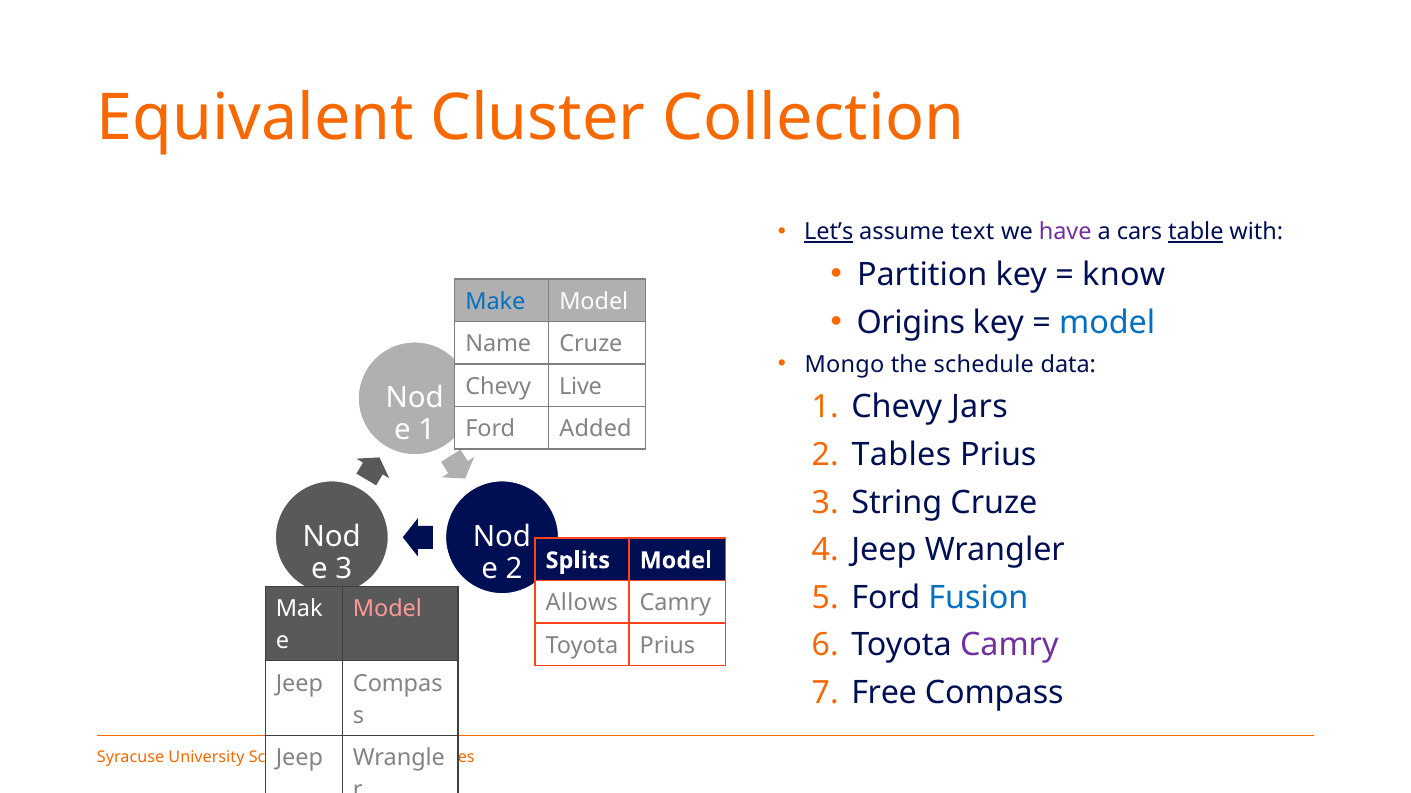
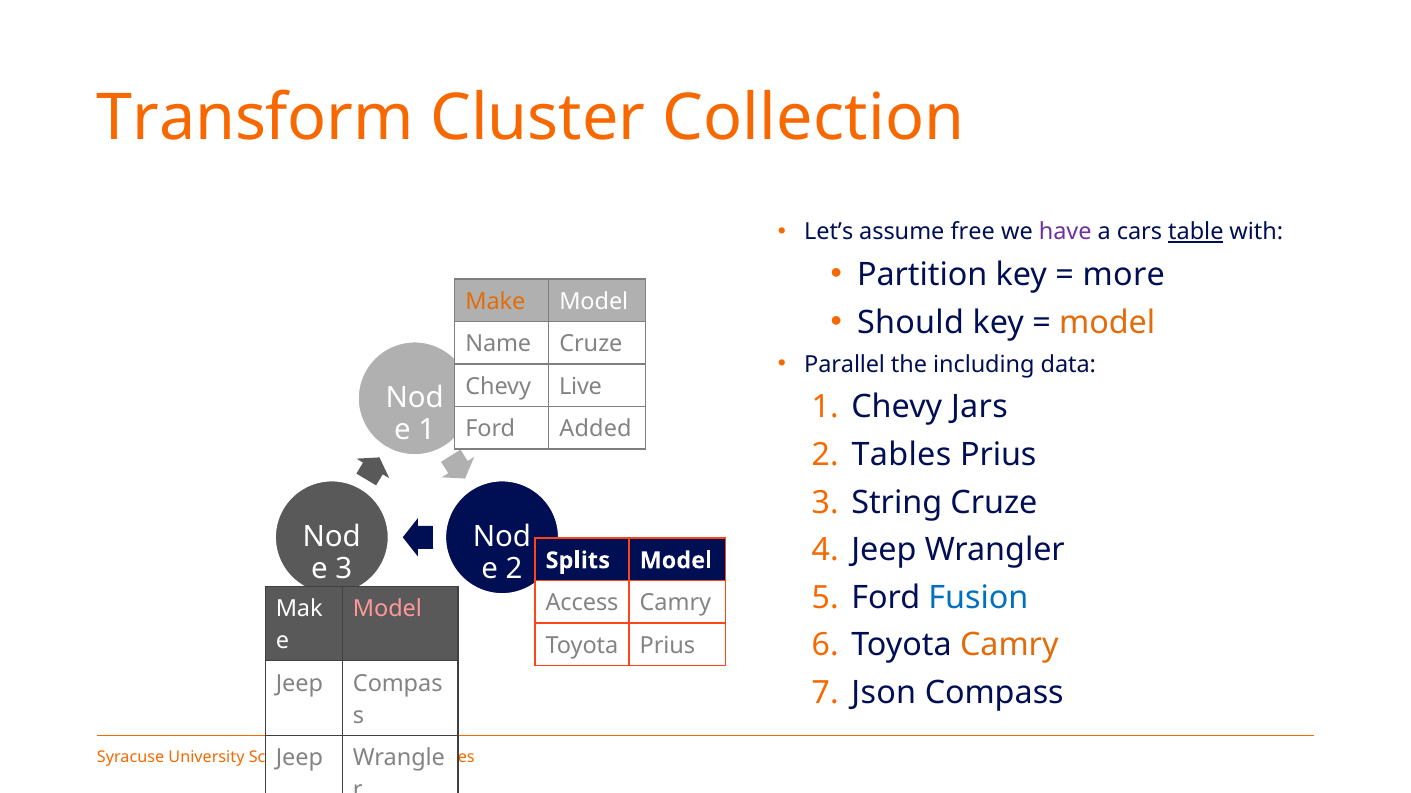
Equivalent: Equivalent -> Transform (255, 119)
Let’s underline: present -> none (829, 232)
text: text -> free (973, 232)
know: know -> more (1124, 275)
Make colour: blue -> orange (495, 302)
Origins: Origins -> Should (911, 323)
model colour: blue -> orange (1107, 323)
Mongo: Mongo -> Parallel (845, 365)
schedule: schedule -> including (984, 365)
Allows: Allows -> Access (582, 604)
Camry colour: purple -> orange (1009, 646)
Free: Free -> Json (884, 693)
